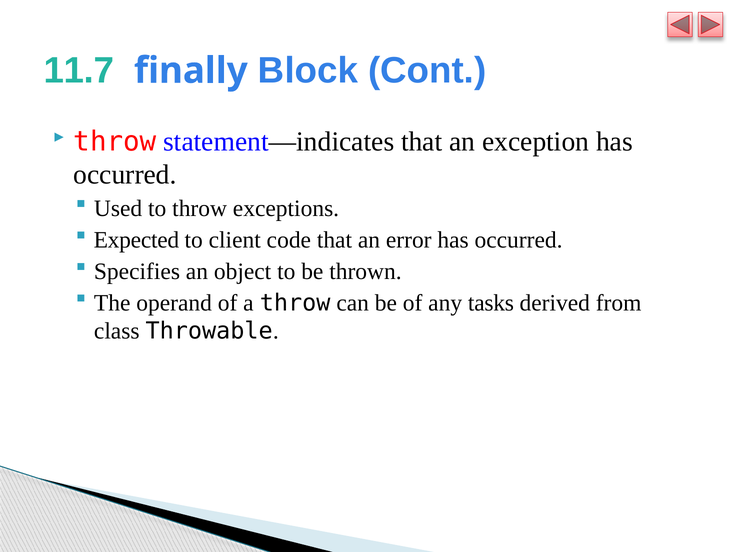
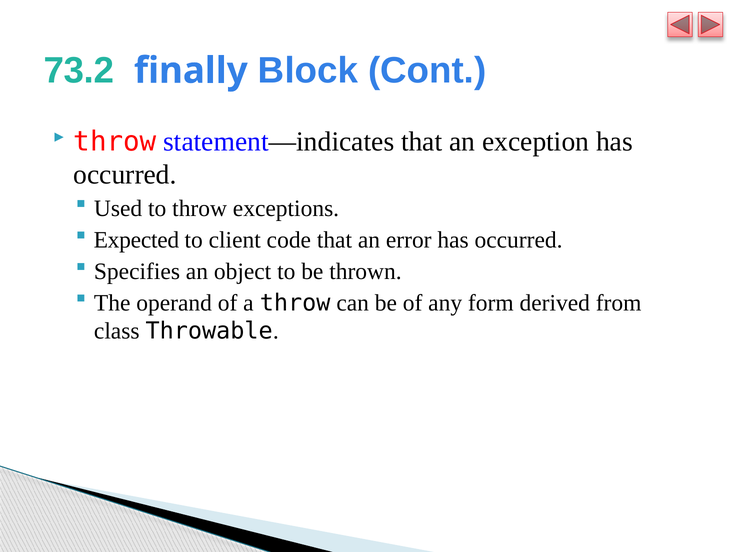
11.7: 11.7 -> 73.2 (79, 71)
tasks: tasks -> form (491, 302)
